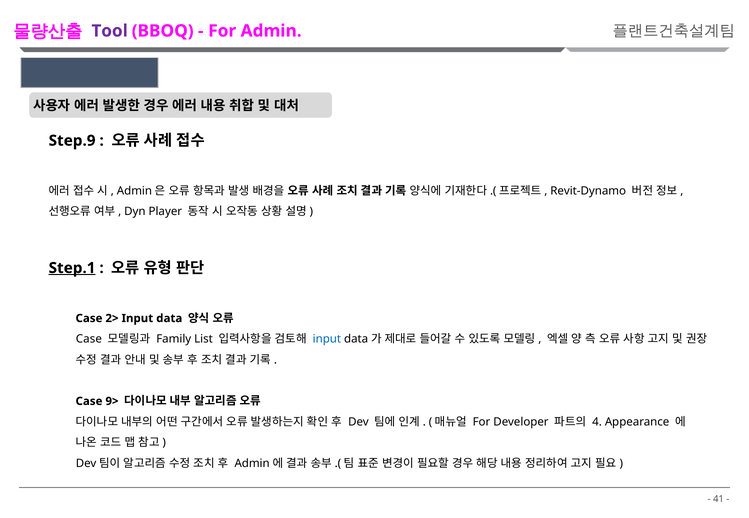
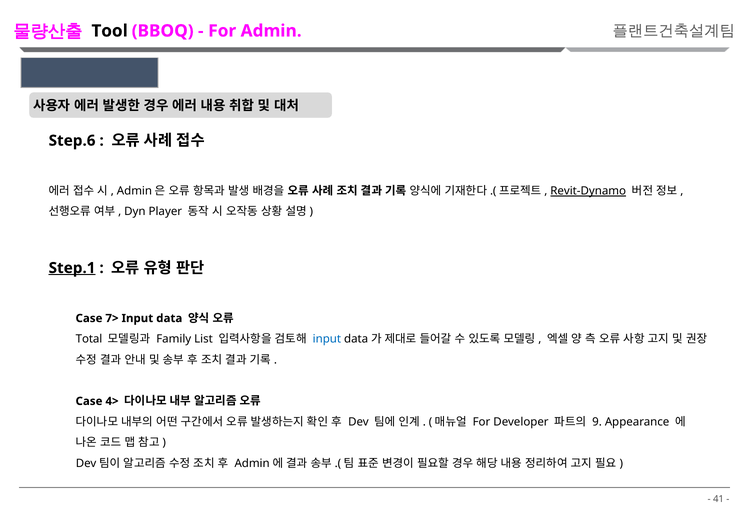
Tool colour: purple -> black (110, 31)
Step.9: Step.9 -> Step.6 (72, 141)
Revit-Dynamo underline: none -> present (588, 191)
2>: 2> -> 7> (112, 319)
Case: Case -> Total (89, 339)
9>: 9> -> 4> (112, 402)
4: 4 -> 9 (597, 422)
